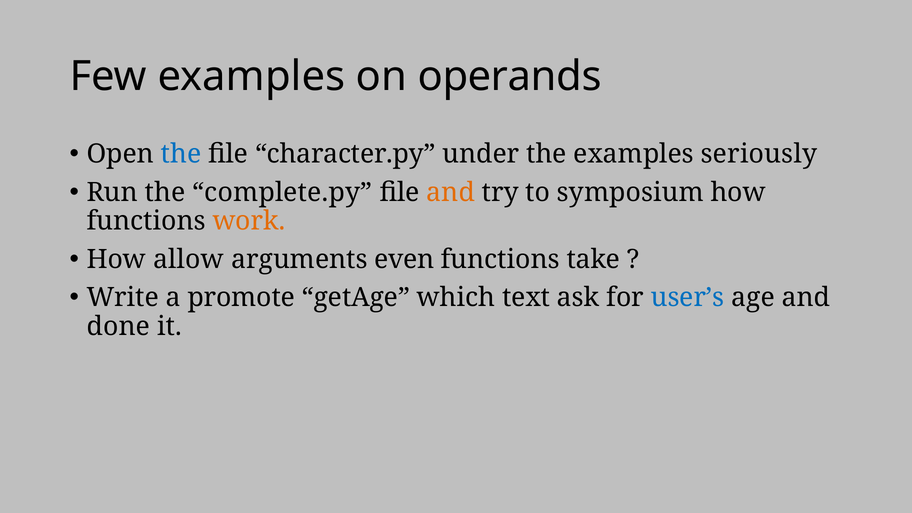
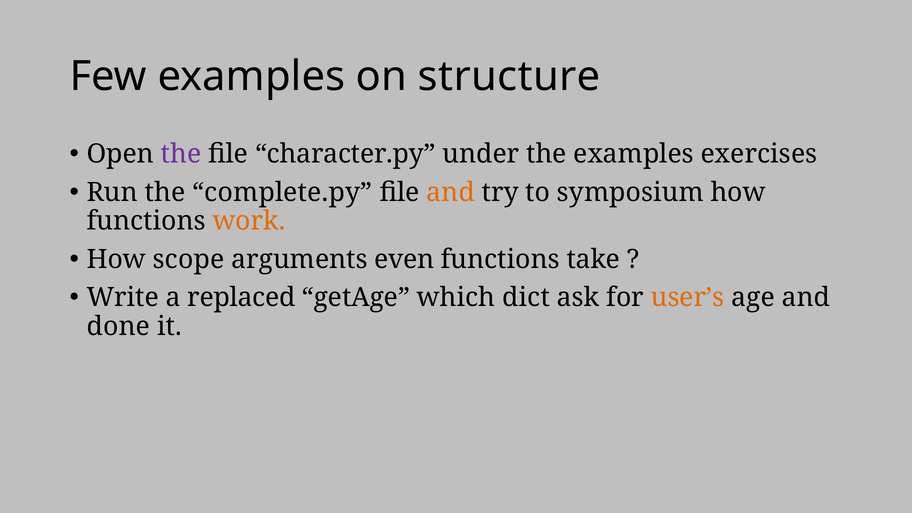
operands: operands -> structure (509, 77)
the colour: blue -> purple (181, 154)
seriously: seriously -> exercises (759, 154)
allow: allow -> scope (189, 259)
promote: promote -> replaced (241, 298)
text: text -> dict (526, 298)
user’s colour: blue -> orange (688, 298)
